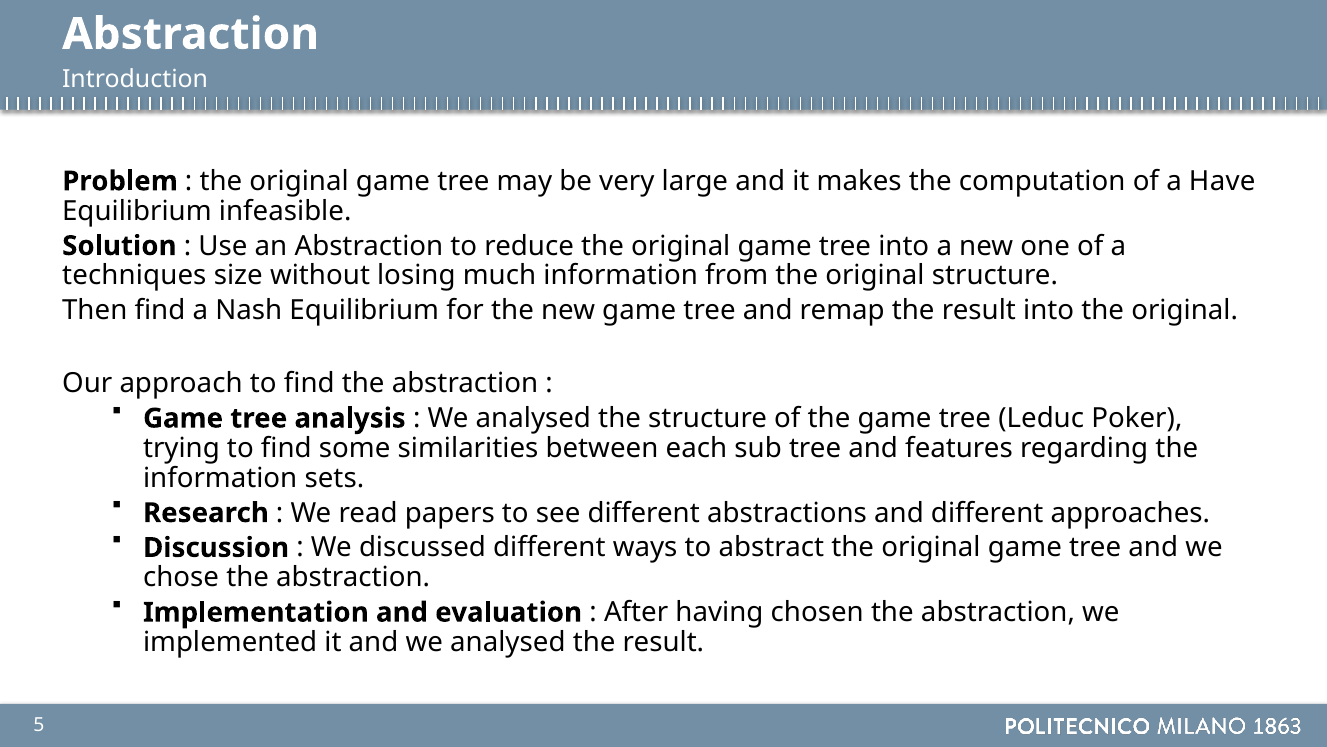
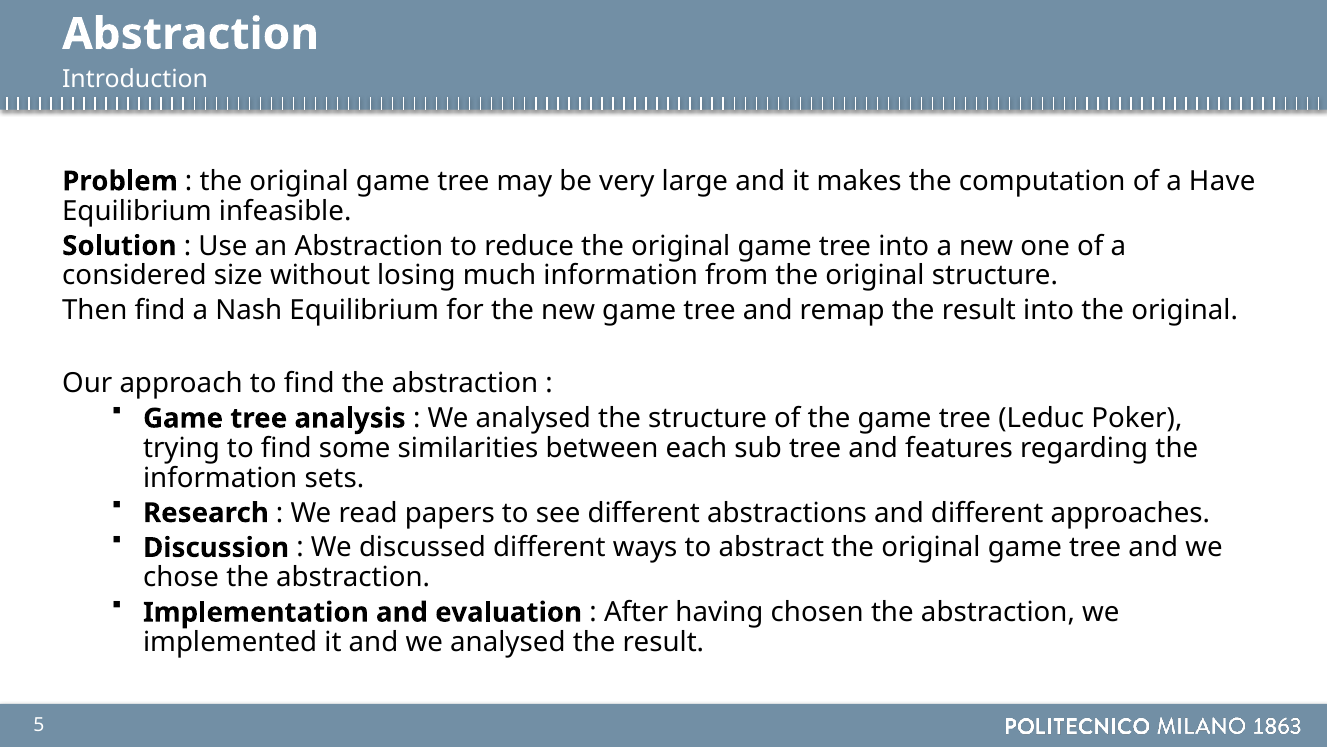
techniques: techniques -> considered (134, 276)
